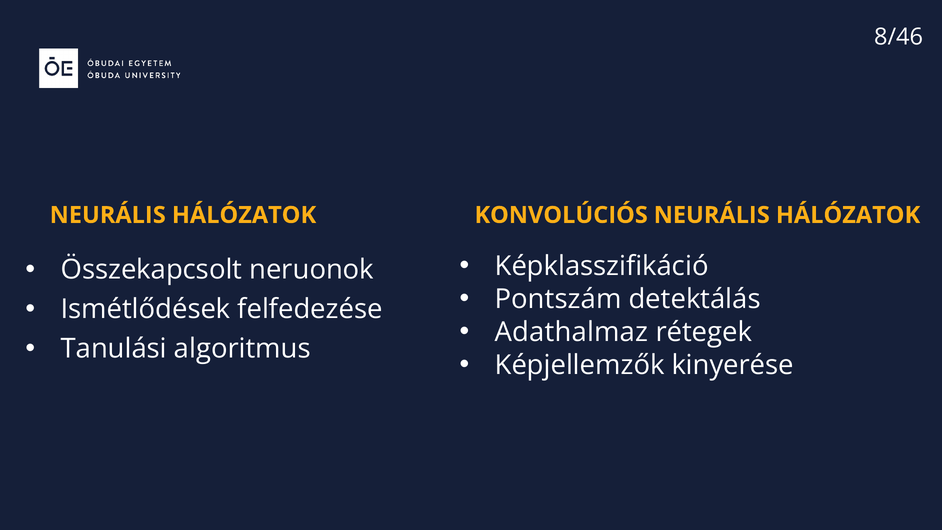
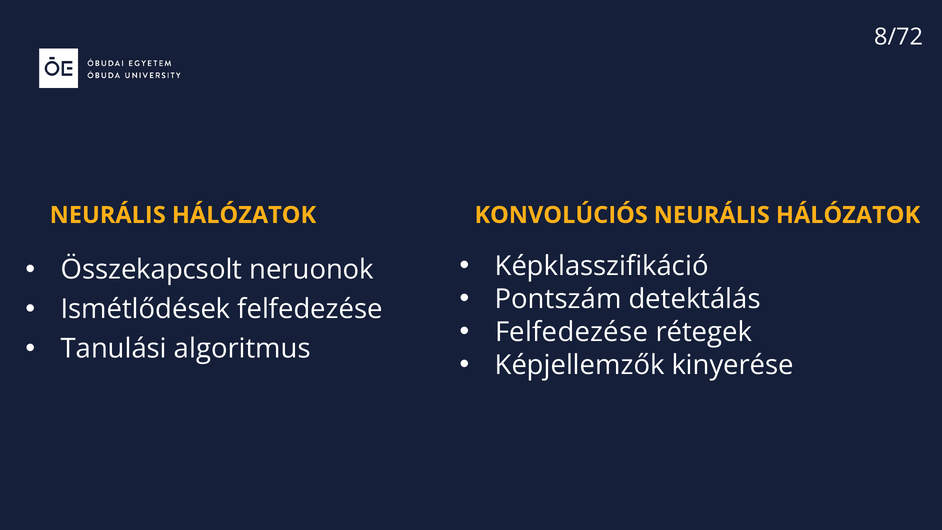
8/46: 8/46 -> 8/72 (899, 37)
Adathalmaz: Adathalmaz -> Felfedezése (571, 332)
